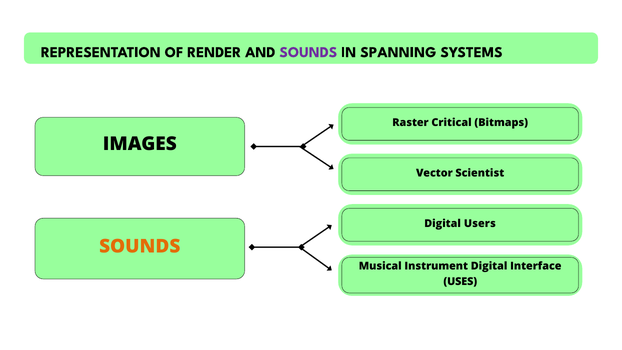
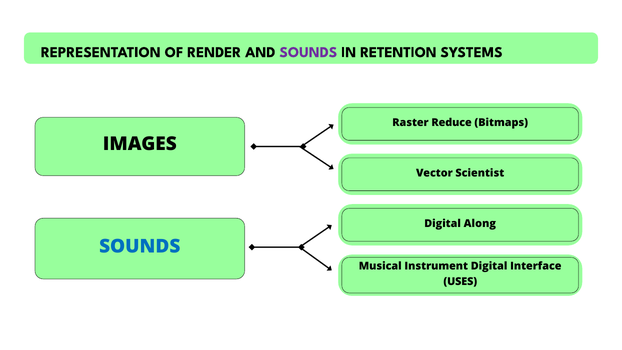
SPANNING: SPANNING -> RETENTION (398, 52)
Critical: Critical -> Reduce (452, 123)
Users: Users -> Along (480, 223)
SOUNDS colour: orange -> blue (140, 246)
